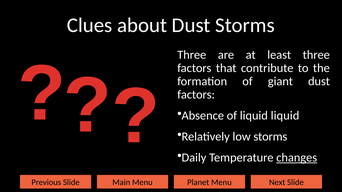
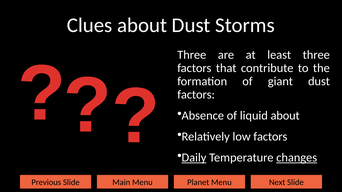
liquid liquid: liquid -> about (285, 116)
low storms: storms -> factors (270, 137)
Daily underline: none -> present (194, 158)
